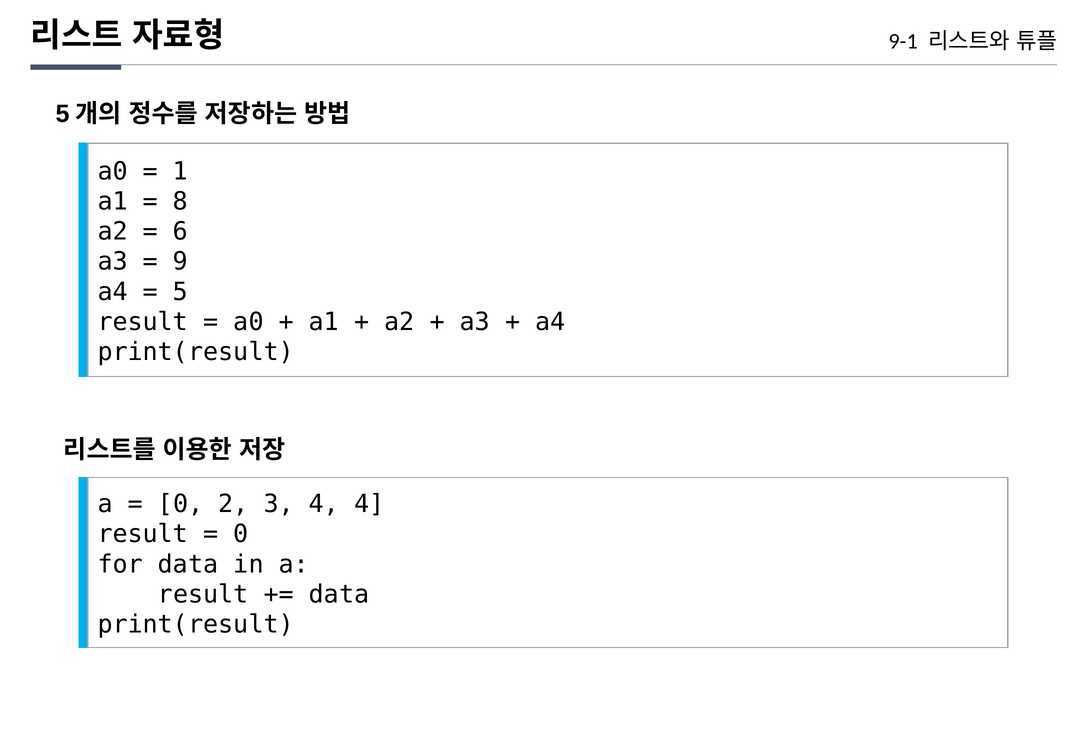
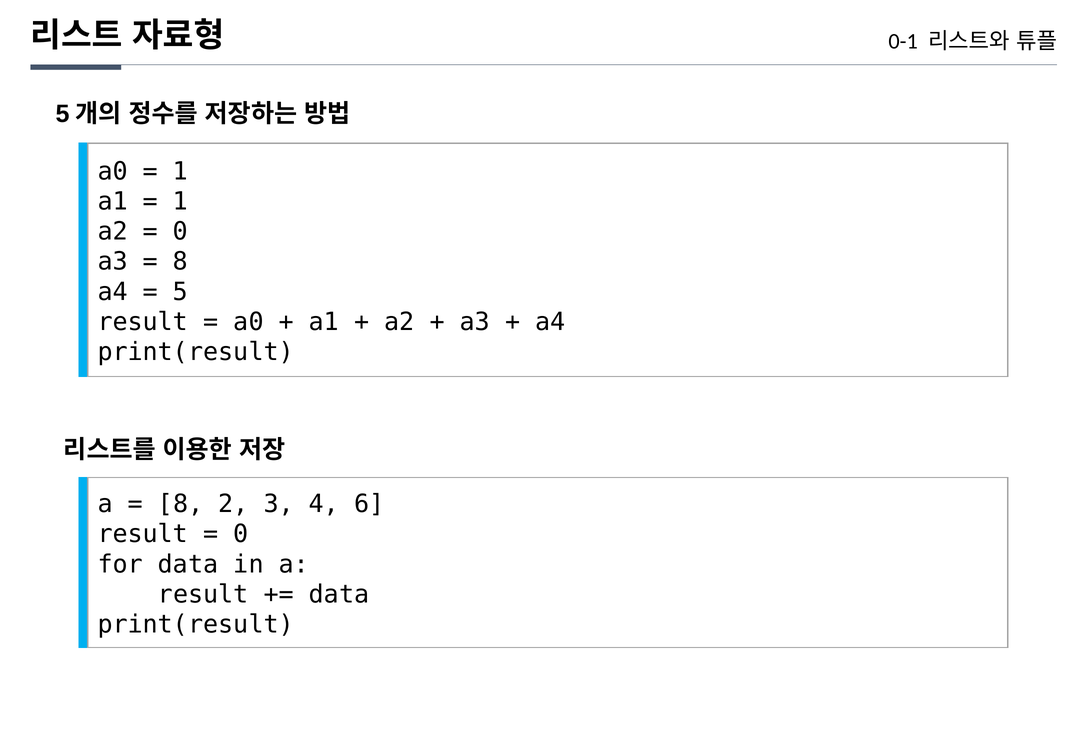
9-1: 9-1 -> 0-1 (903, 41)
8: 8 -> 1 (181, 201)
6: 6 -> 0 (181, 231)
9: 9 -> 8 (181, 261)
0: 0 -> 8 (181, 504)
4 4: 4 -> 6 (369, 504)
